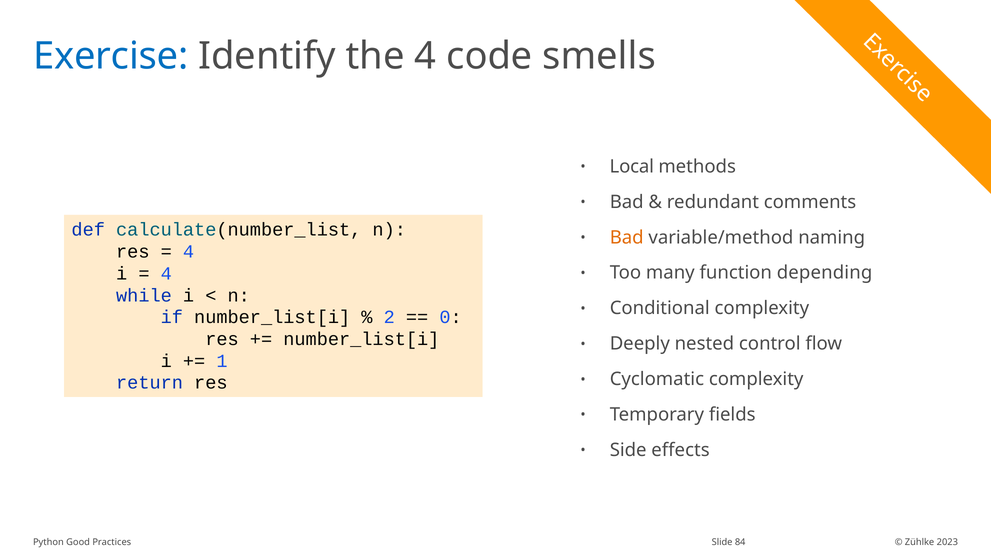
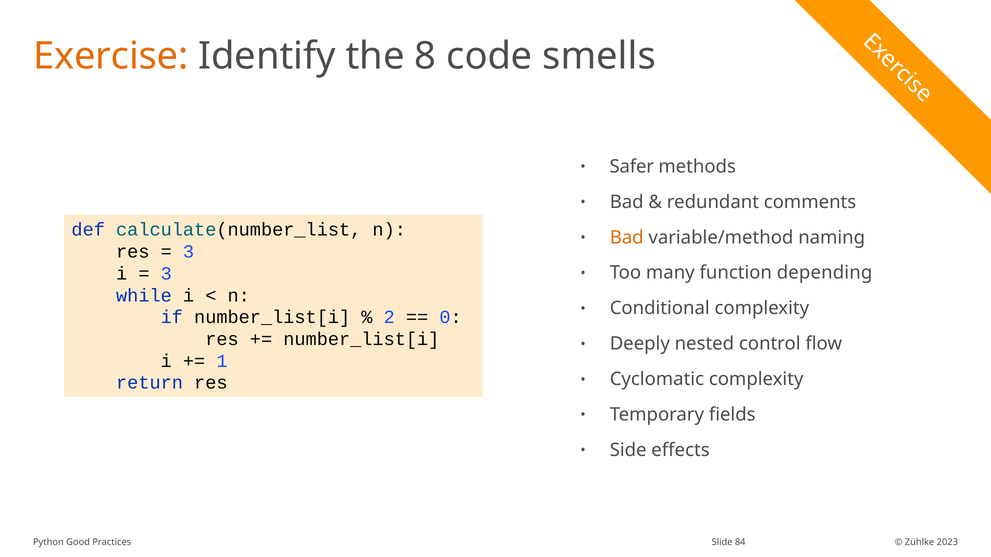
Exercise colour: blue -> orange (111, 56)
the 4: 4 -> 8 (425, 56)
Local: Local -> Safer (632, 167)
4: 4 -> 3 (189, 252)
4: 4 -> 3 (166, 274)
